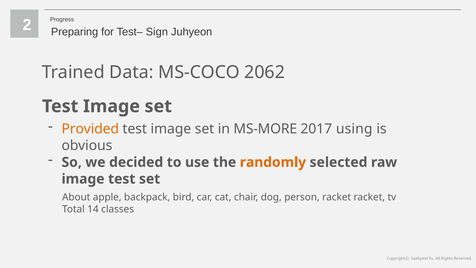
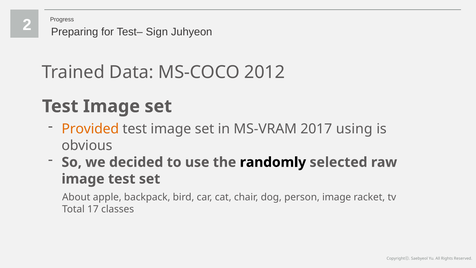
2062: 2062 -> 2012 (265, 72)
MS-MORE: MS-MORE -> MS-VRAM (265, 129)
randomly colour: orange -> black (273, 162)
person racket: racket -> image (337, 197)
14: 14 -> 17 (93, 209)
